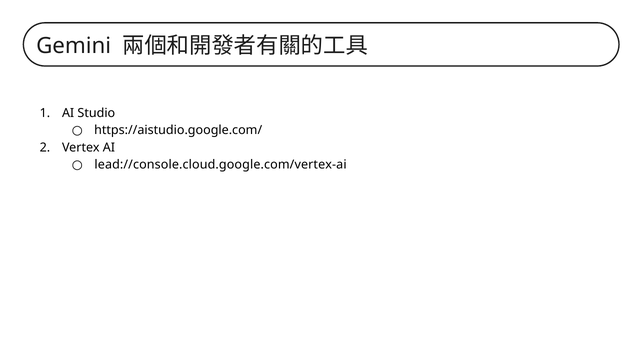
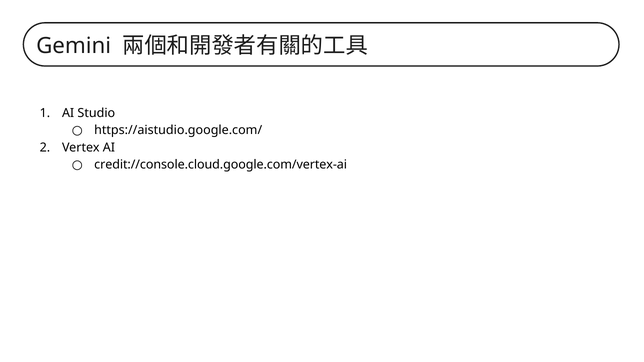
lead://console.cloud.google.com/vertex-ai: lead://console.cloud.google.com/vertex-ai -> credit://console.cloud.google.com/vertex-ai (221, 165)
